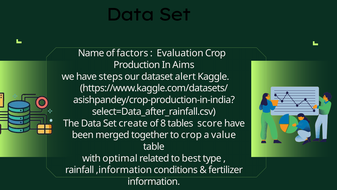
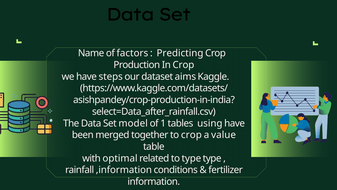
Evaluation: Evaluation -> Predicting (180, 53)
In Aims: Aims -> Crop (183, 65)
alert: alert -> aims (185, 76)
create: create -> model (133, 123)
8: 8 -> 1 (163, 123)
score: score -> using (210, 123)
to best: best -> type (191, 158)
